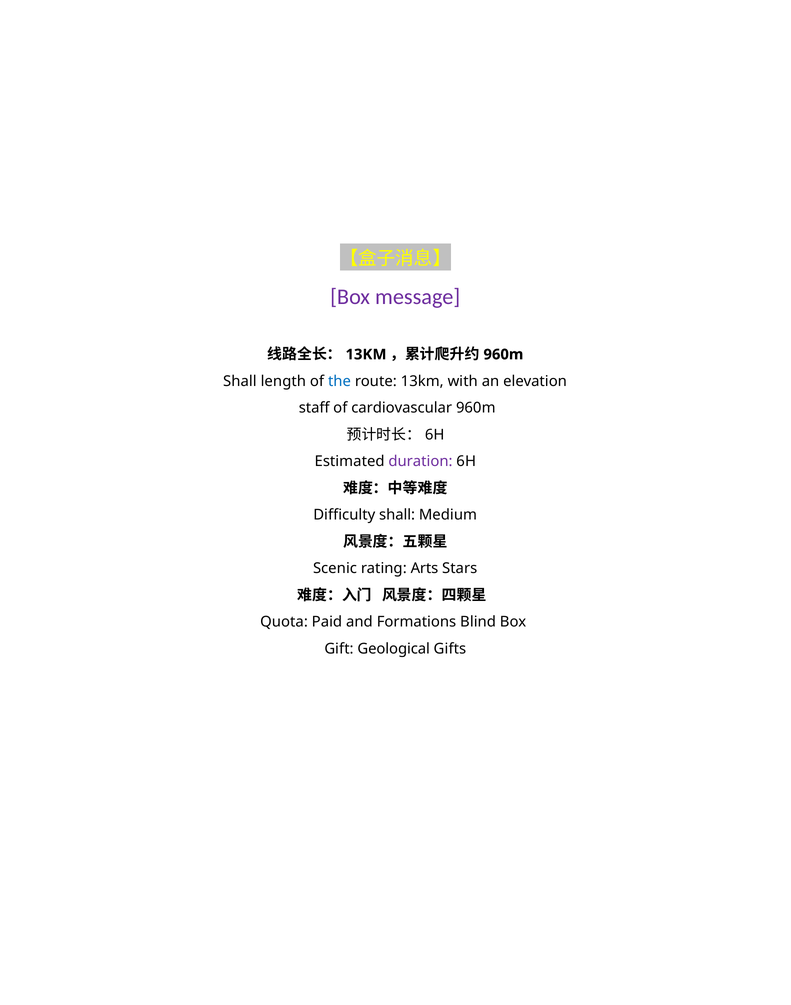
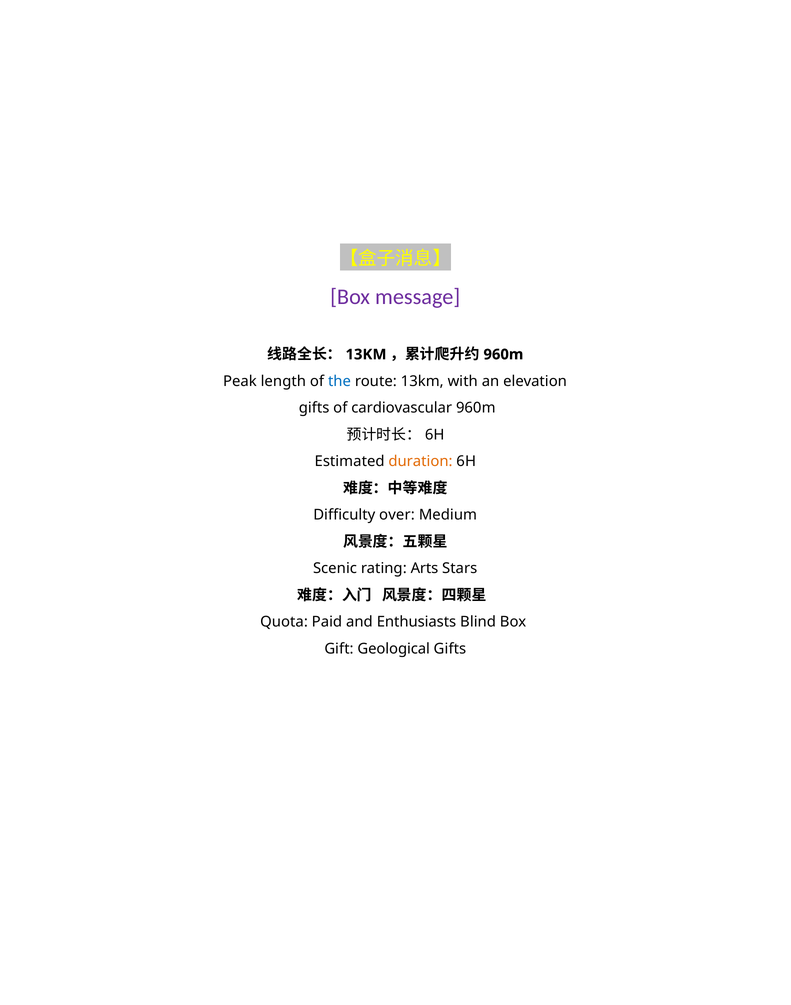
Shall: Shall -> Peak (240, 381)
staff: staff -> gifts (314, 408)
duration colour: purple -> orange (420, 461)
Difficulty shall: shall -> over (397, 515)
Formations: Formations -> Enthusiasts (416, 622)
